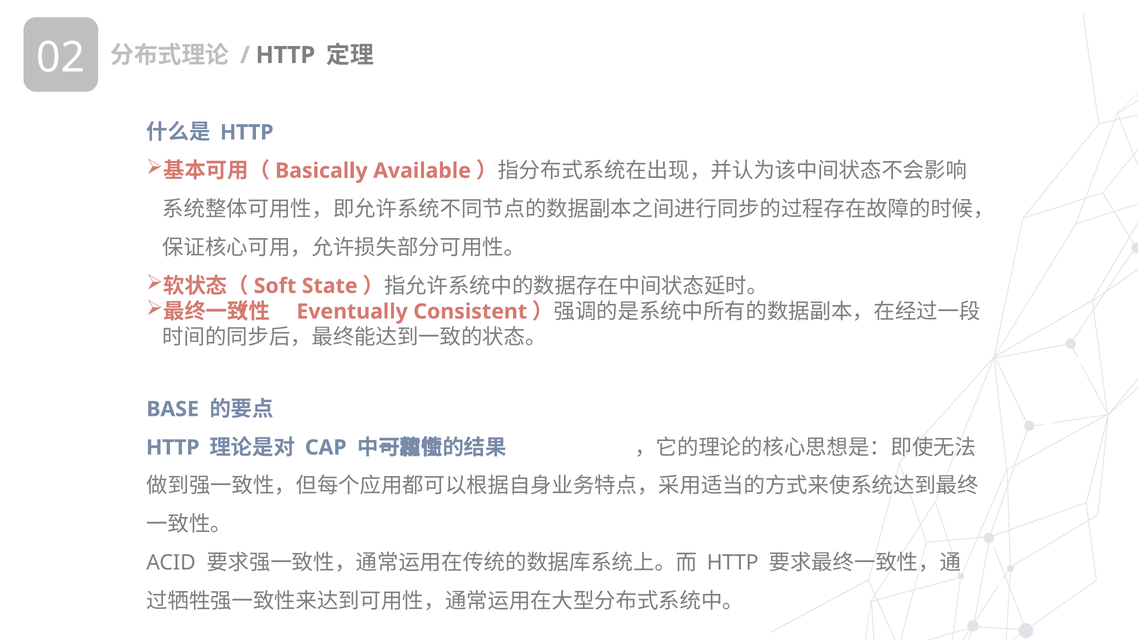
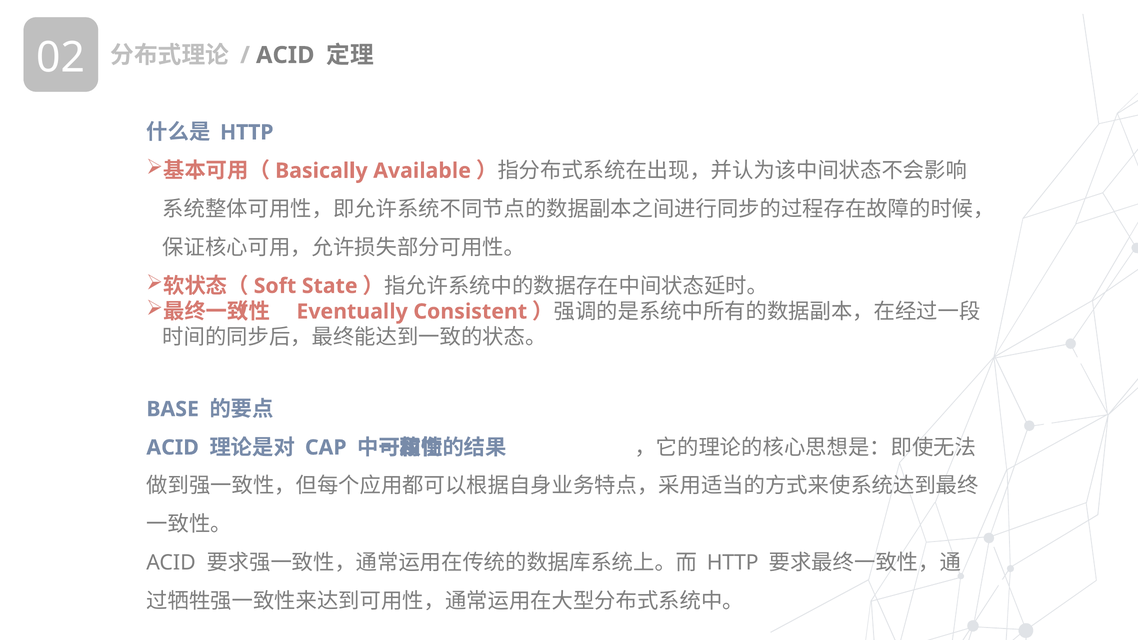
HTTP: HTTP -> ACID (285, 55)
HTTP: HTTP -> ACID (173, 448)
